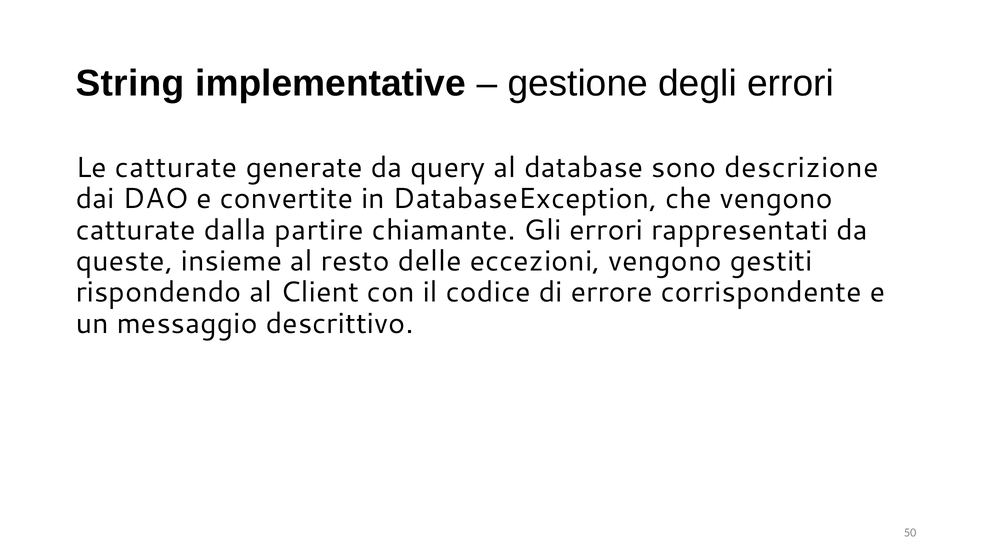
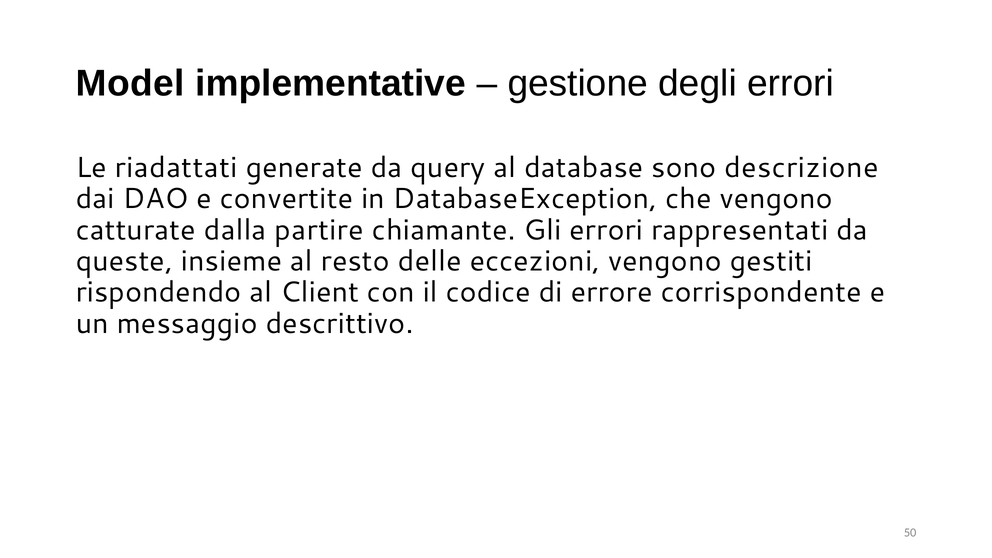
String: String -> Model (130, 83)
Le catturate: catturate -> riadattati (176, 168)
